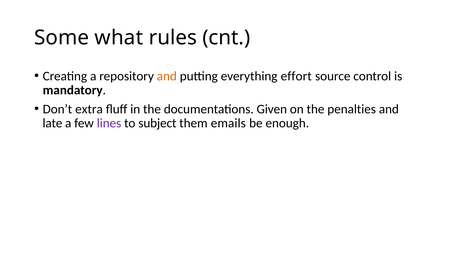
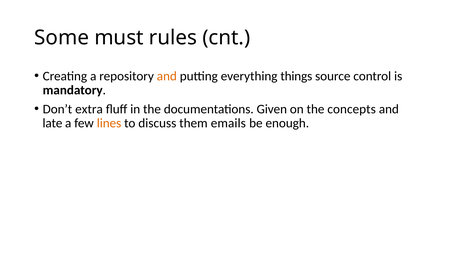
what: what -> must (119, 38)
effort: effort -> things (296, 76)
penalties: penalties -> concepts (352, 109)
lines colour: purple -> orange (109, 123)
subject: subject -> discuss (157, 123)
